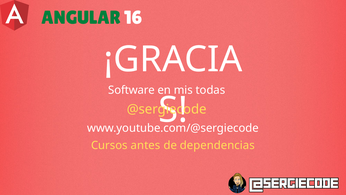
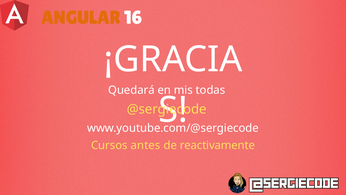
ANGULAR colour: green -> orange (81, 18)
Software: Software -> Quedará (131, 90)
dependencias: dependencias -> reactivamente (217, 145)
